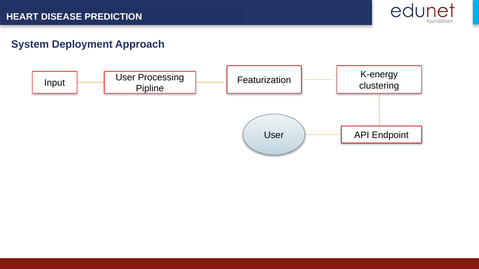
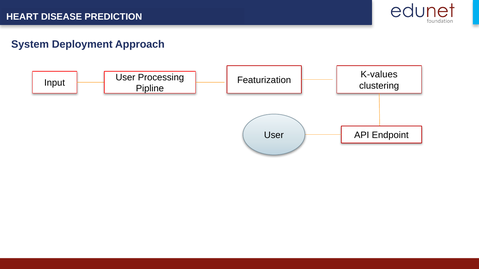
K-energy: K-energy -> K-values (379, 75)
